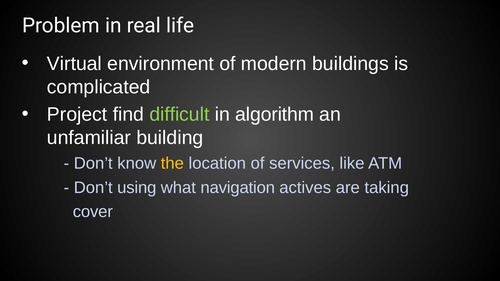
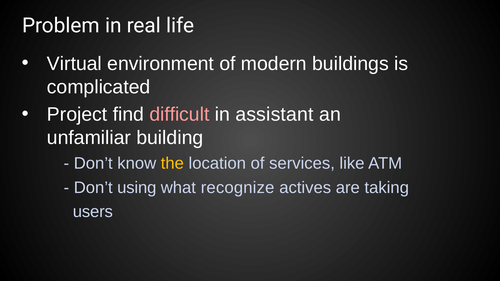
difficult colour: light green -> pink (179, 115)
algorithm: algorithm -> assistant (274, 115)
navigation: navigation -> recognize (238, 188)
cover: cover -> users (93, 212)
